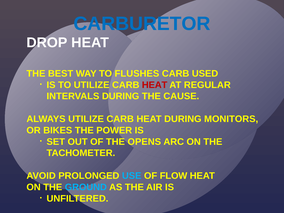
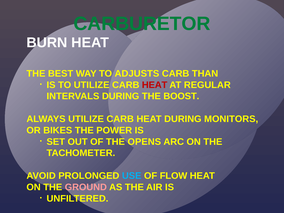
CARBURETOR colour: blue -> green (142, 24)
DROP: DROP -> BURN (47, 43)
FLUSHES: FLUSHES -> ADJUSTS (137, 74)
USED: USED -> THAN (205, 74)
CAUSE: CAUSE -> BOOST (181, 96)
GROUND colour: light blue -> pink (86, 187)
